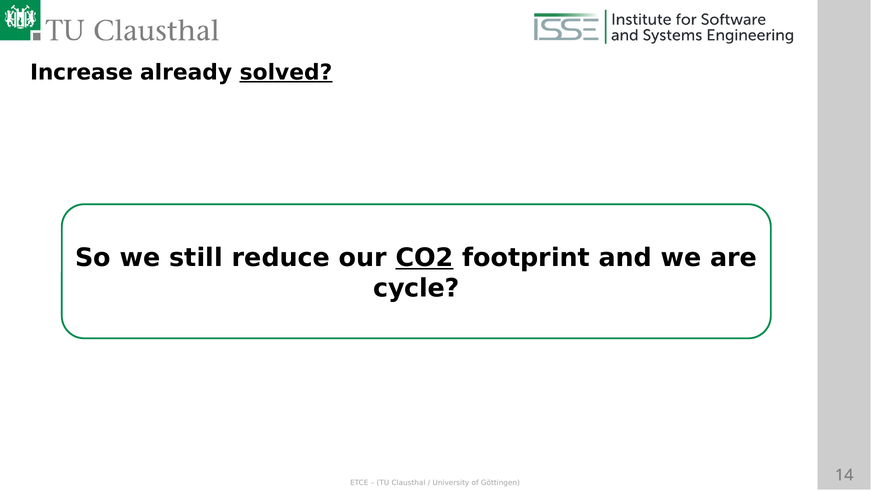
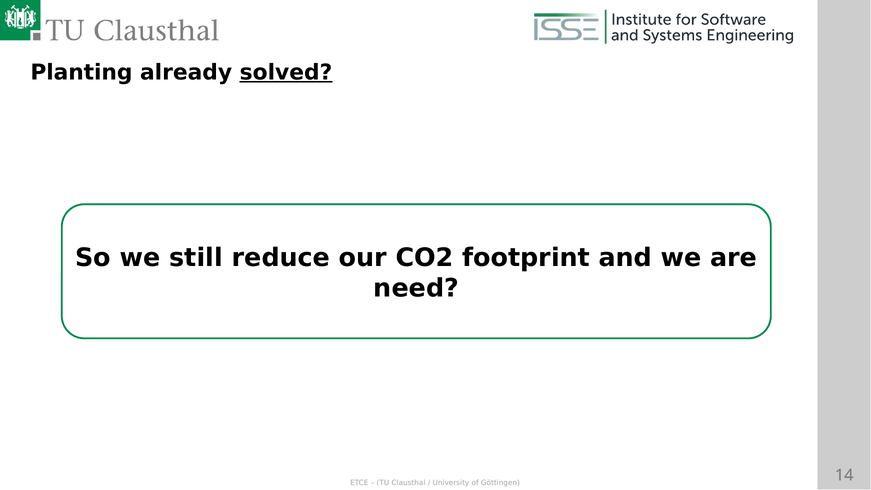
Increase: Increase -> Planting (81, 72)
CO2 underline: present -> none (425, 258)
cycle: cycle -> need (416, 288)
